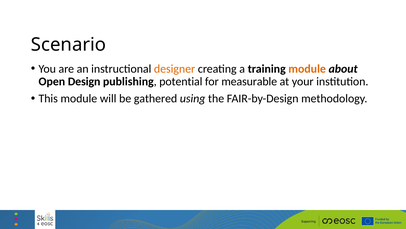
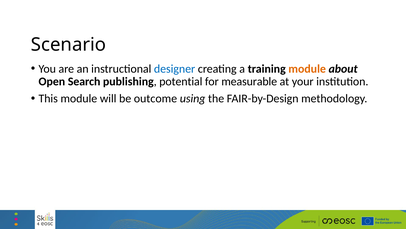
designer colour: orange -> blue (175, 69)
Design: Design -> Search (84, 81)
gathered: gathered -> outcome (155, 98)
